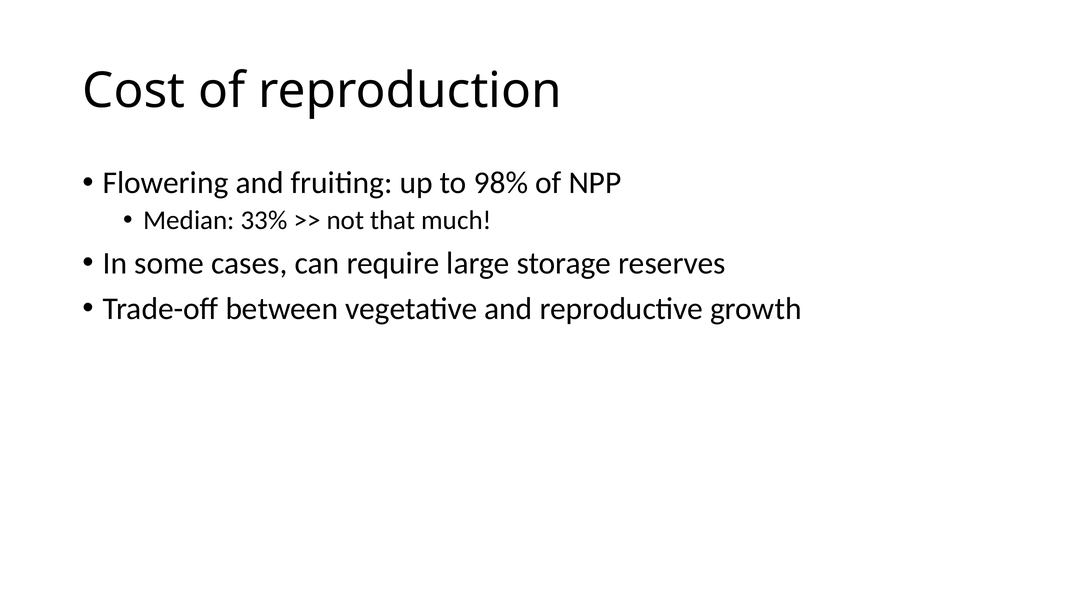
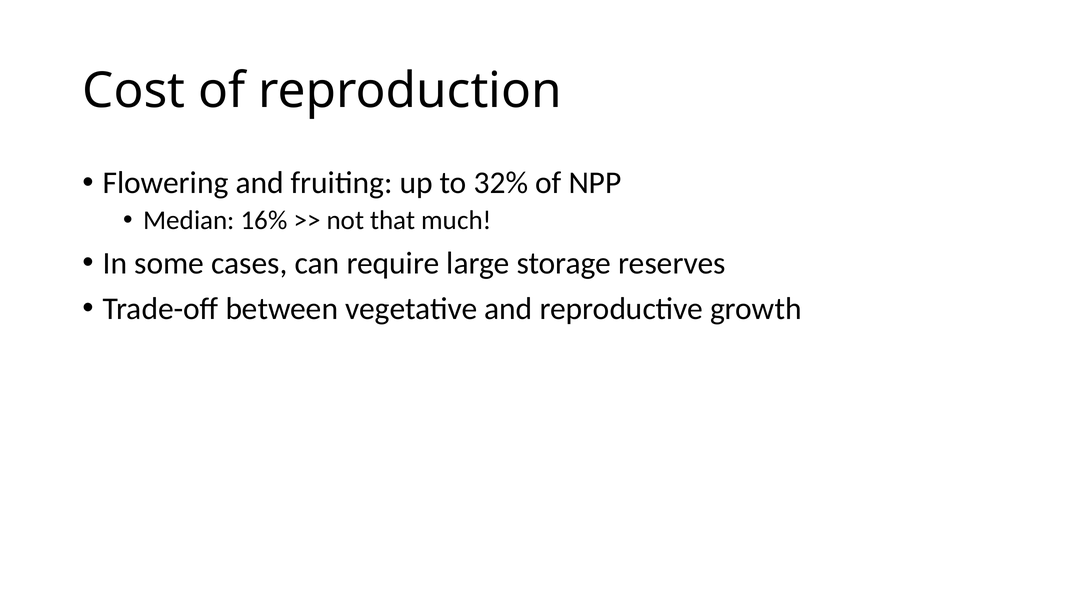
98%: 98% -> 32% (501, 183)
33%: 33% -> 16% (264, 220)
